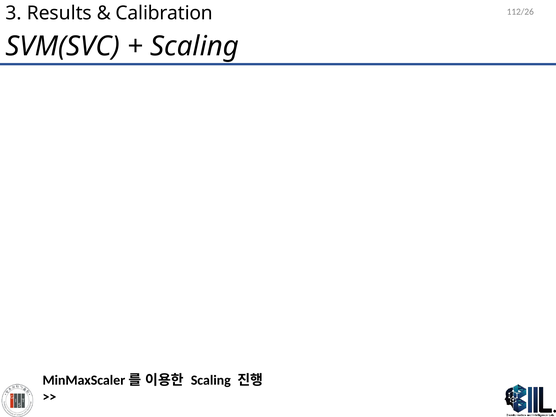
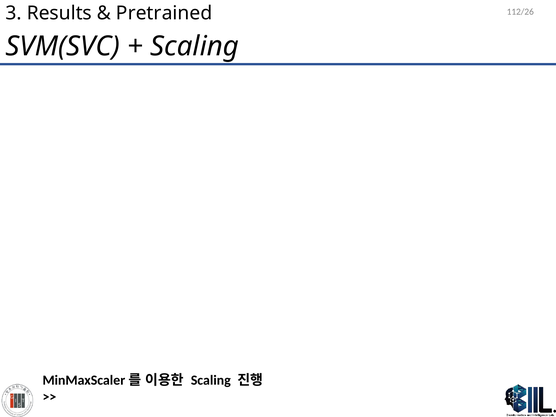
Calibration: Calibration -> Pretrained (164, 13)
